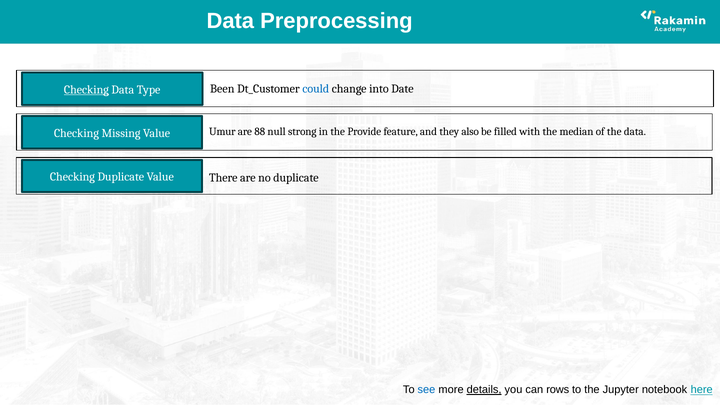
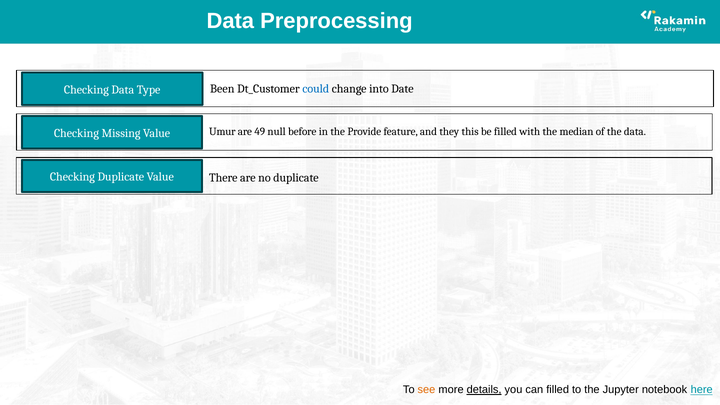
Checking underline: present -> none (86, 90)
88: 88 -> 49 (260, 132)
strong: strong -> before (302, 132)
also: also -> this (470, 132)
see colour: blue -> orange (426, 390)
can rows: rows -> filled (558, 390)
